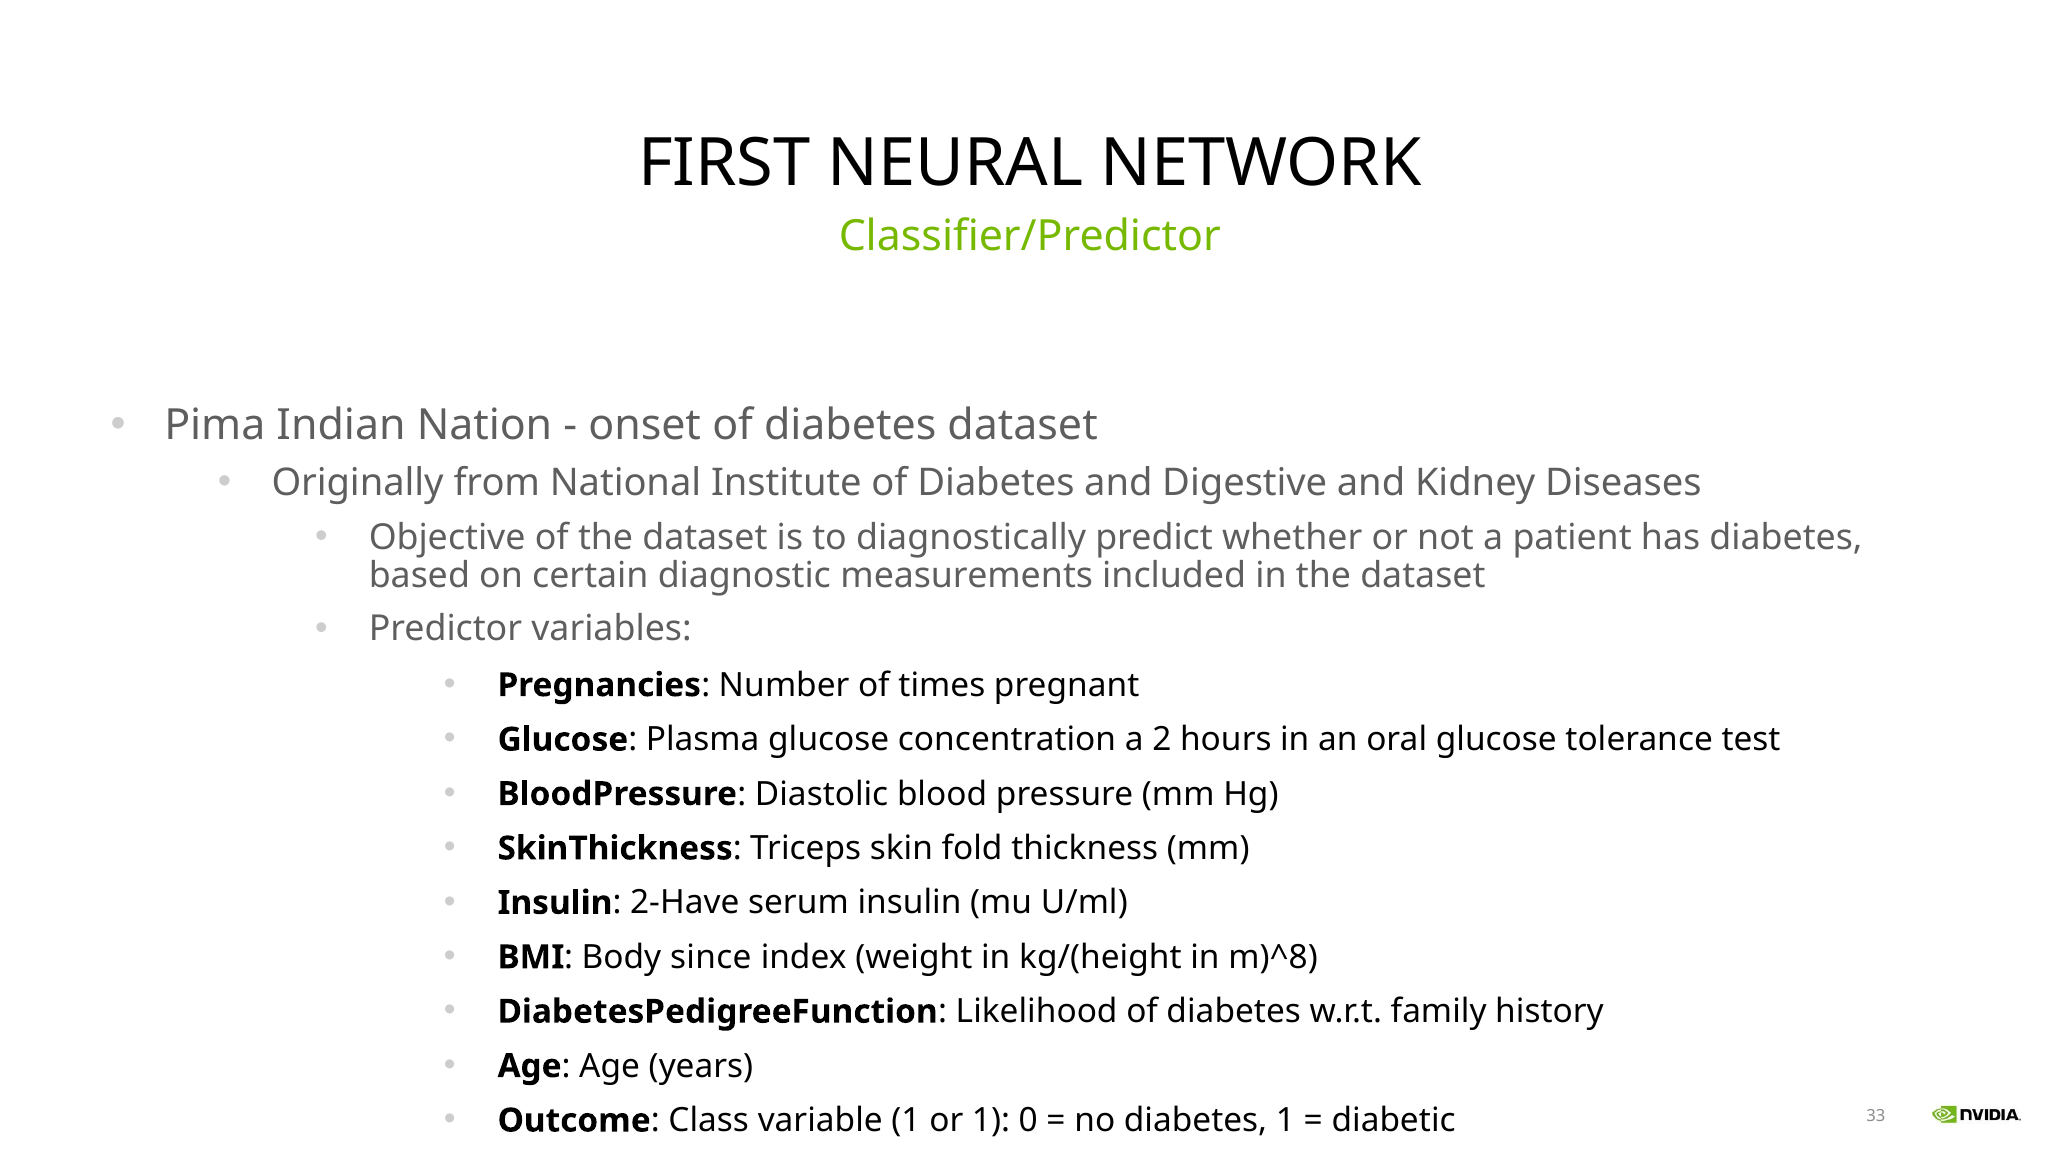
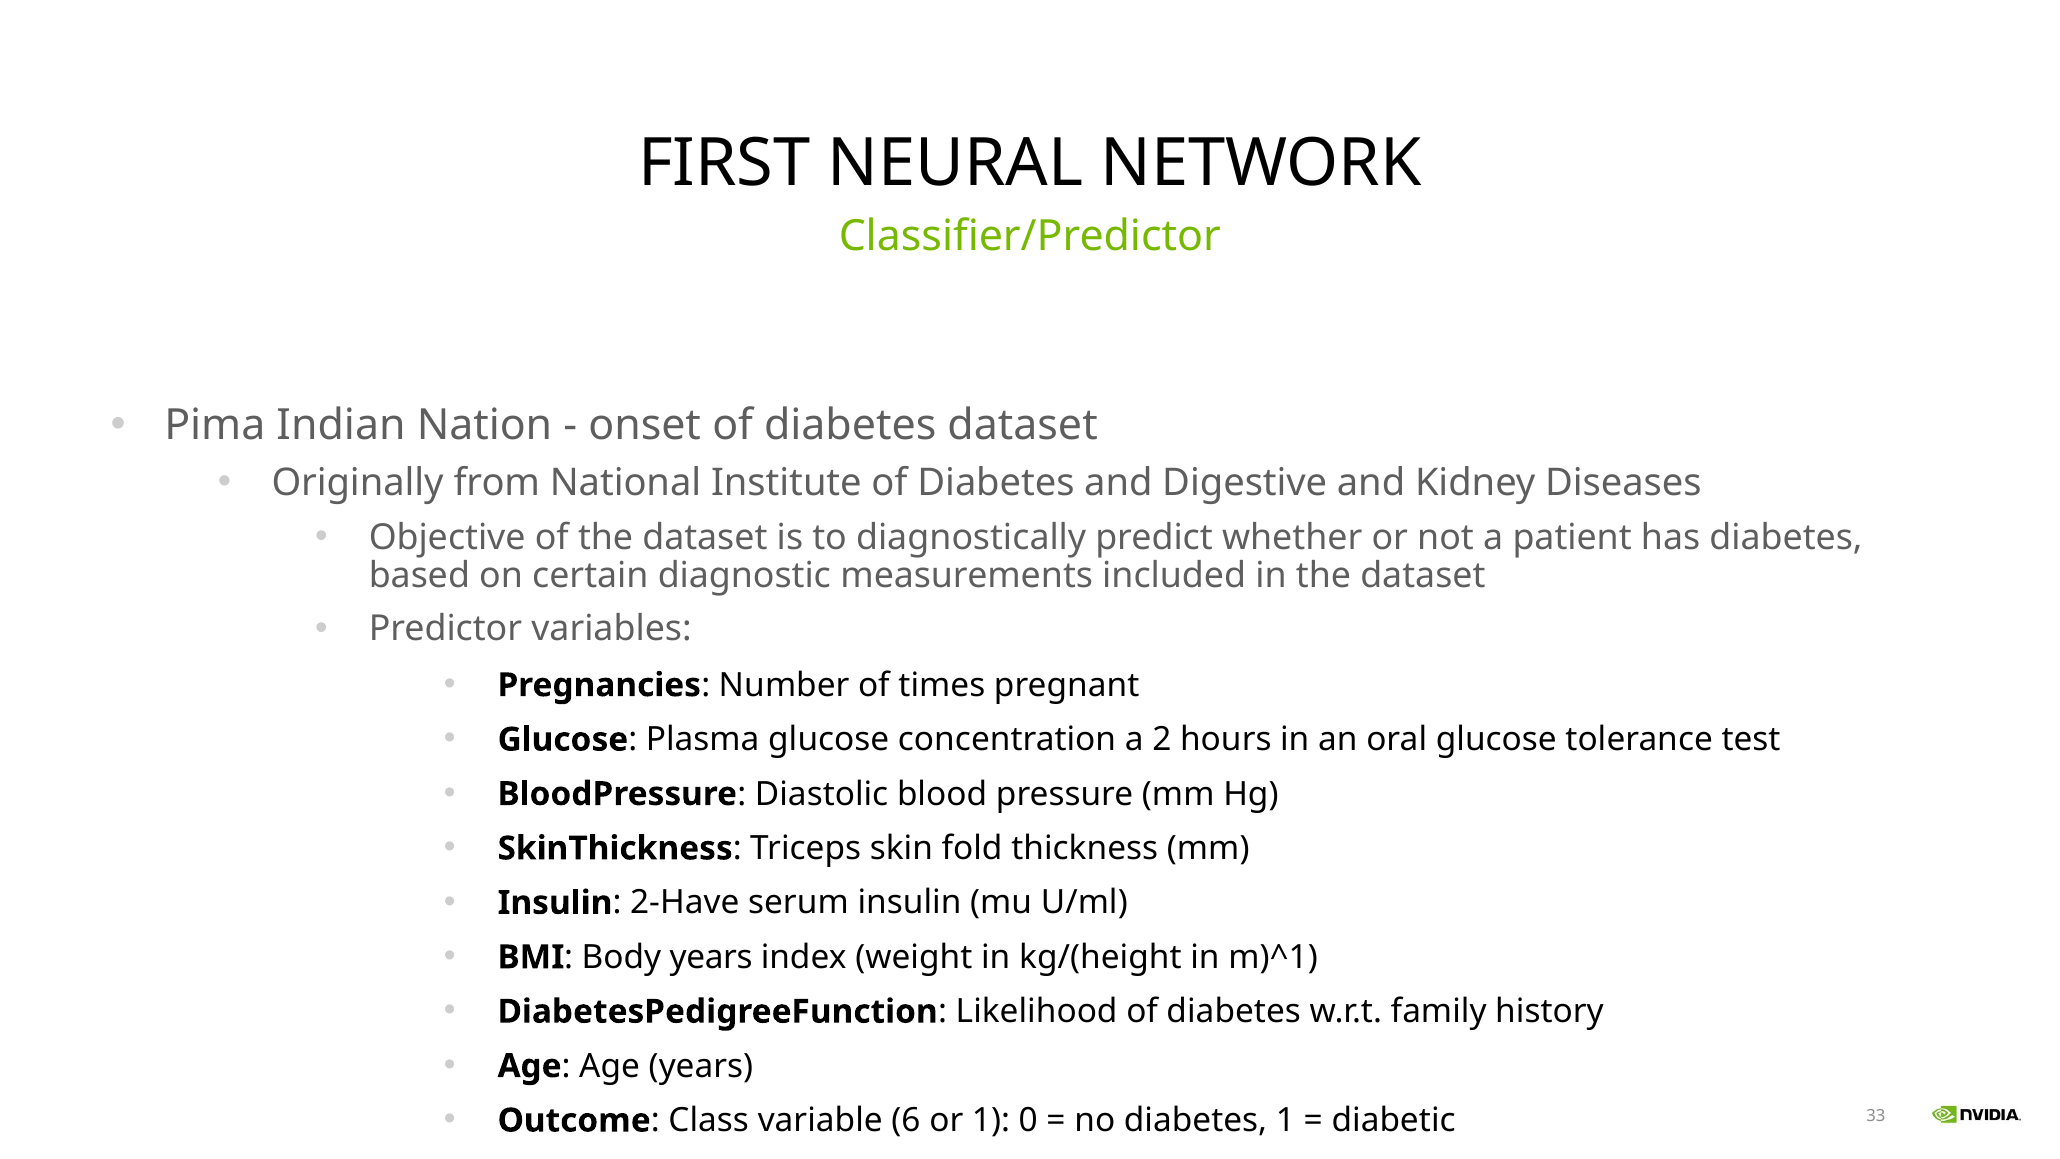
Body since: since -> years (711, 957)
m)^8: m)^8 -> m)^1 (1273, 957)
variable 1: 1 -> 6 (906, 1120)
